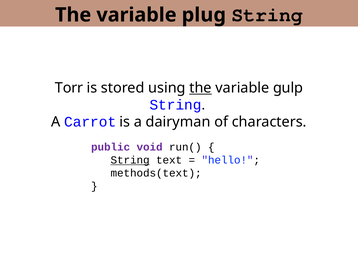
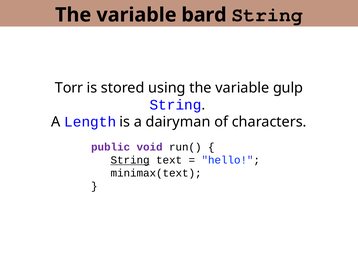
plug: plug -> bard (204, 15)
the underline: present -> none (200, 88)
Carrot: Carrot -> Length (90, 122)
methods(text: methods(text -> minimax(text (156, 173)
